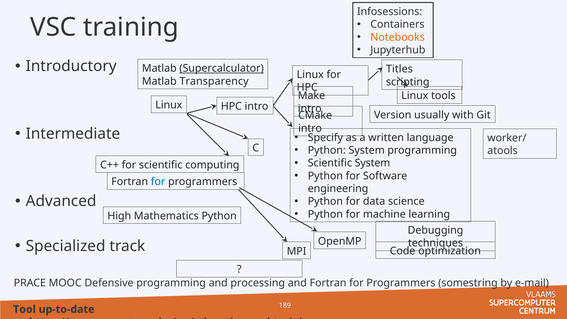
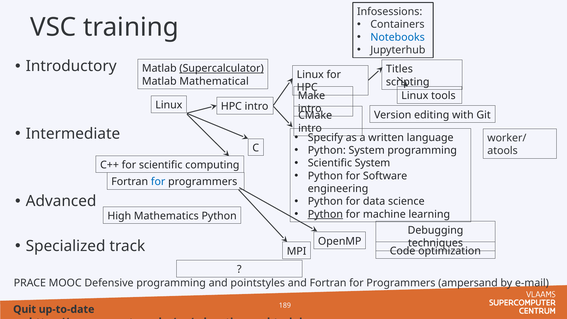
Notebooks colour: orange -> blue (398, 37)
Transparency: Transparency -> Mathematical (214, 81)
usually: usually -> editing (432, 115)
Python underline: none -> present (325, 214)
processing: processing -> pointstyles (258, 283)
somestring: somestring -> ampersand (468, 283)
Tool: Tool -> Quit (25, 309)
